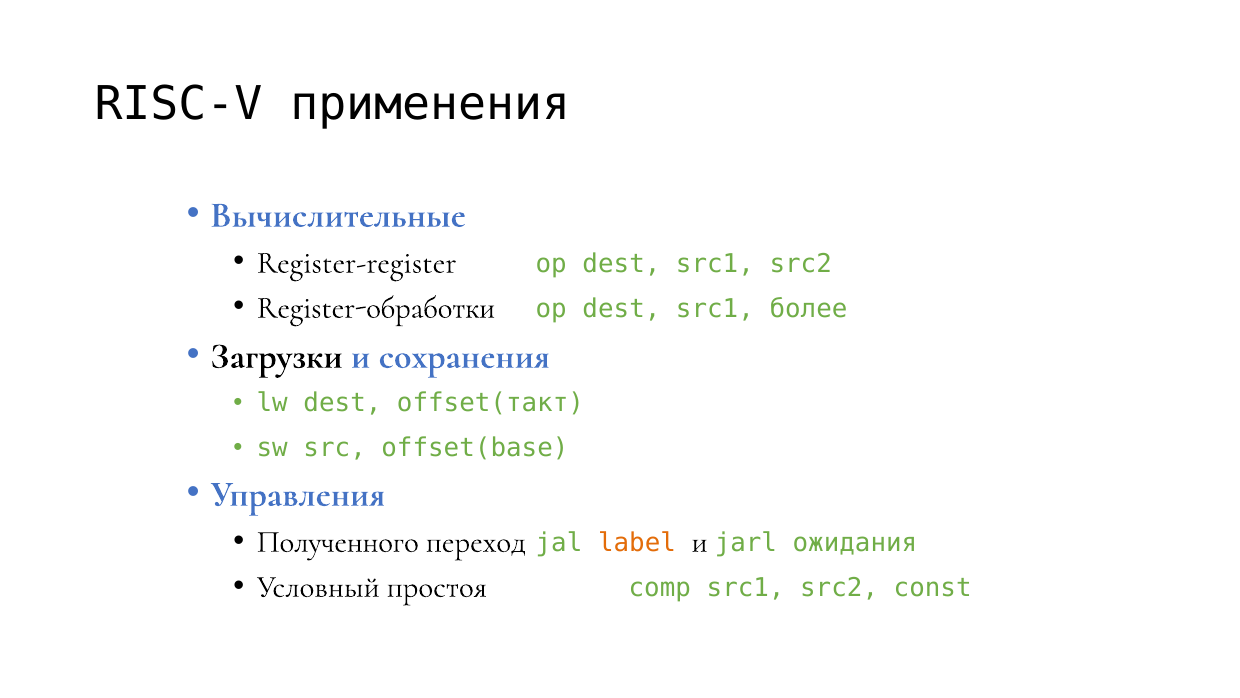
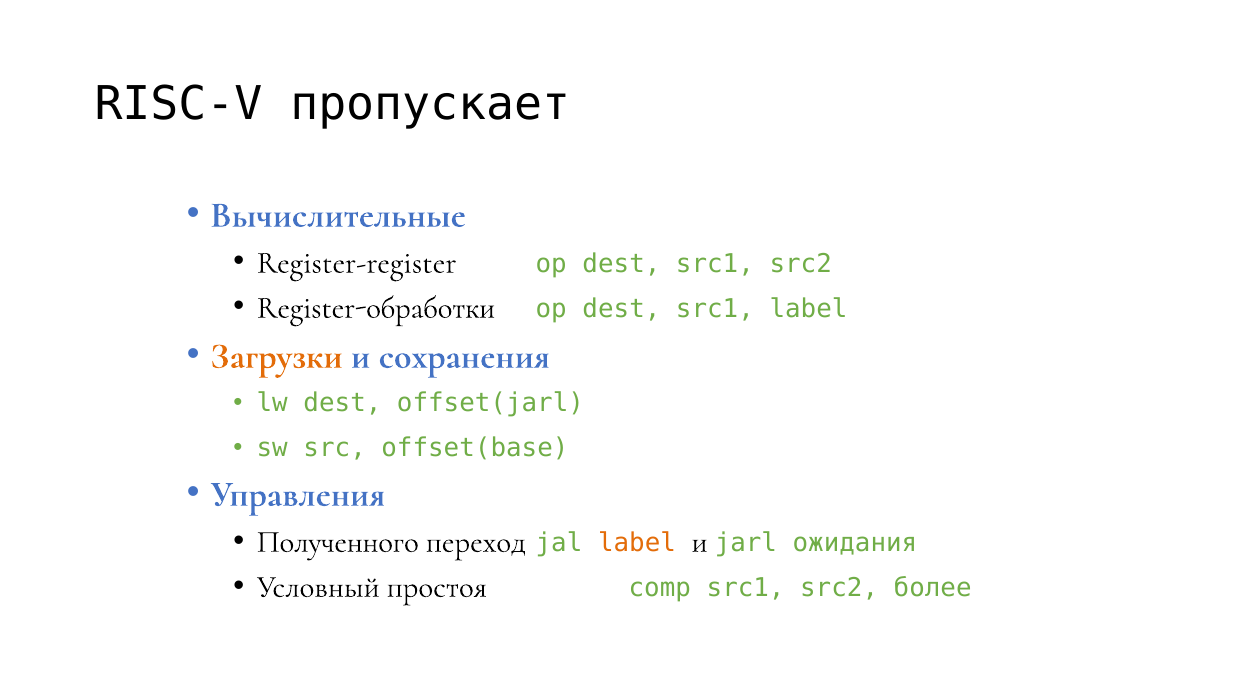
применения: применения -> пропускает (430, 104)
src1 более: более -> label (809, 309)
Загрузки colour: black -> orange (276, 355)
offset(такт: offset(такт -> offset(jarl (490, 403)
const: const -> более (933, 588)
